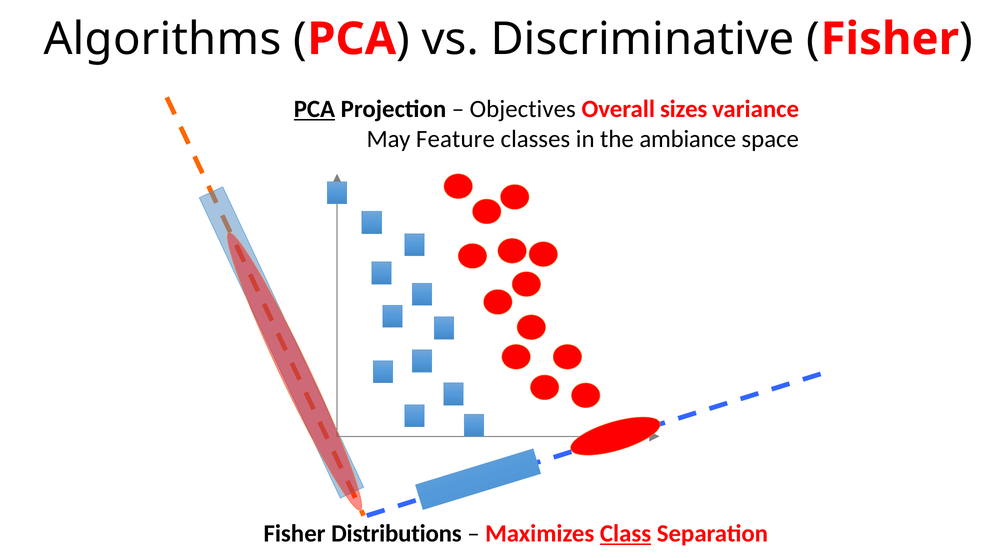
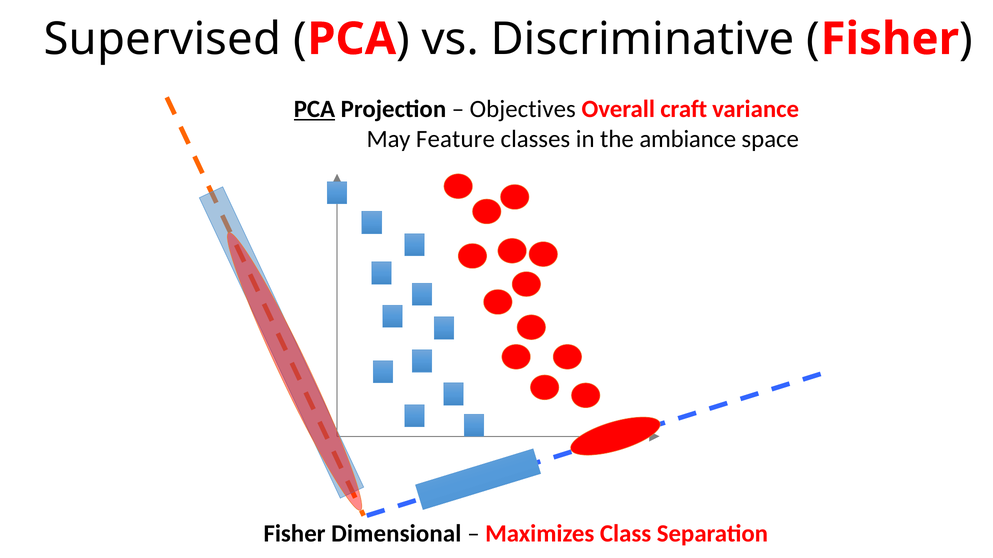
Algorithms: Algorithms -> Supervised (162, 39)
sizes: sizes -> craft (684, 109)
Distributions: Distributions -> Dimensional (396, 534)
Class underline: present -> none (626, 534)
